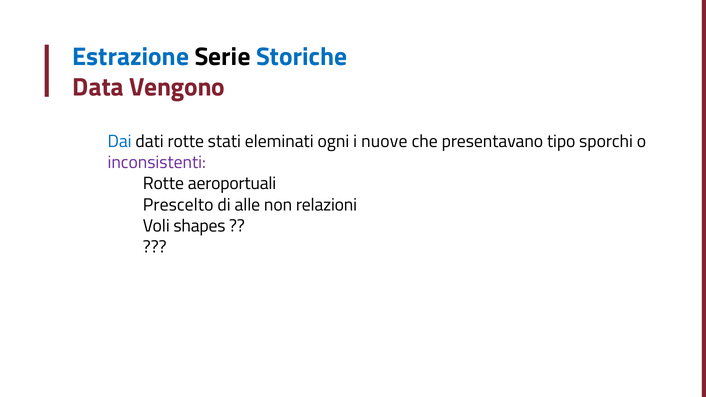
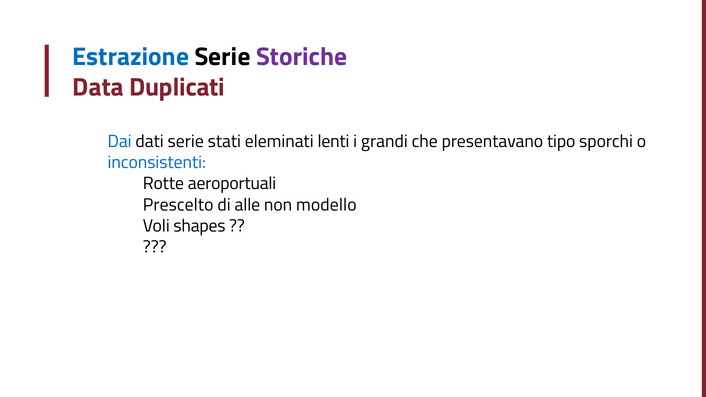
Storiche colour: blue -> purple (302, 57)
Vengono: Vengono -> Duplicati (177, 87)
dati rotte: rotte -> serie (186, 141)
ogni: ogni -> lenti (333, 141)
nuove: nuove -> grandi (384, 141)
inconsistenti colour: purple -> blue (157, 163)
relazioni: relazioni -> modello (326, 205)
